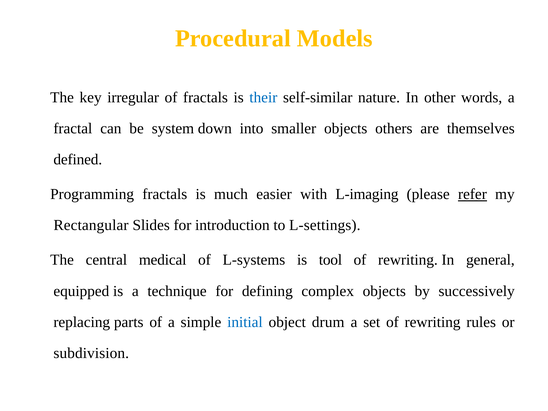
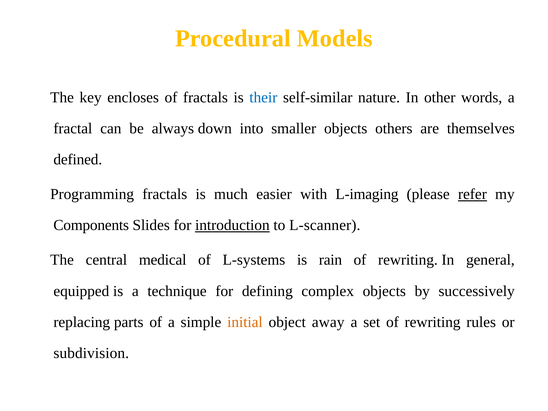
irregular: irregular -> encloses (133, 97)
system: system -> always (173, 128)
Rectangular: Rectangular -> Components (91, 225)
introduction underline: none -> present (232, 225)
L-settings: L-settings -> L-scanner (325, 225)
tool: tool -> rain (330, 260)
initial colour: blue -> orange (245, 322)
drum: drum -> away (328, 322)
